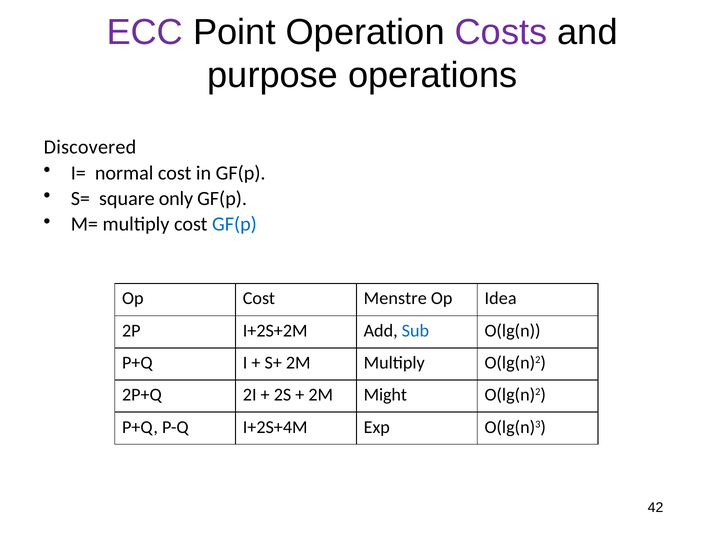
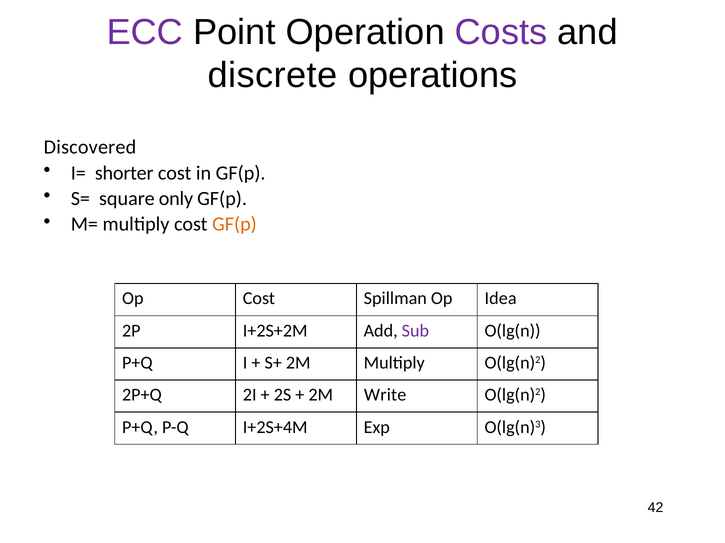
purpose: purpose -> discrete (273, 76)
normal: normal -> shorter (124, 173)
GF(p colour: blue -> orange (234, 225)
Menstre: Menstre -> Spillman (395, 299)
Sub colour: blue -> purple (415, 331)
Might: Might -> Write (385, 395)
